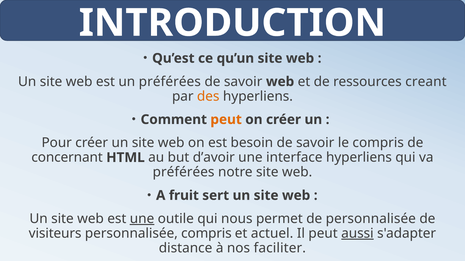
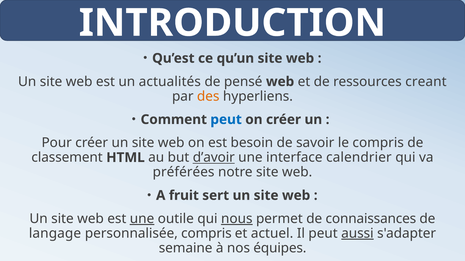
un préférées: préférées -> actualités (170, 82)
savoir: savoir -> pensé (243, 82)
peut colour: orange -> blue (226, 120)
concernant: concernant -> classement (67, 158)
d’avoir underline: none -> present (214, 158)
interface hyperliens: hyperliens -> calendrier (359, 158)
nous underline: none -> present (237, 219)
de personnalisée: personnalisée -> connaissances (371, 219)
visiteurs: visiteurs -> langage (55, 234)
distance: distance -> semaine (186, 249)
faciliter: faciliter -> équipes (280, 249)
